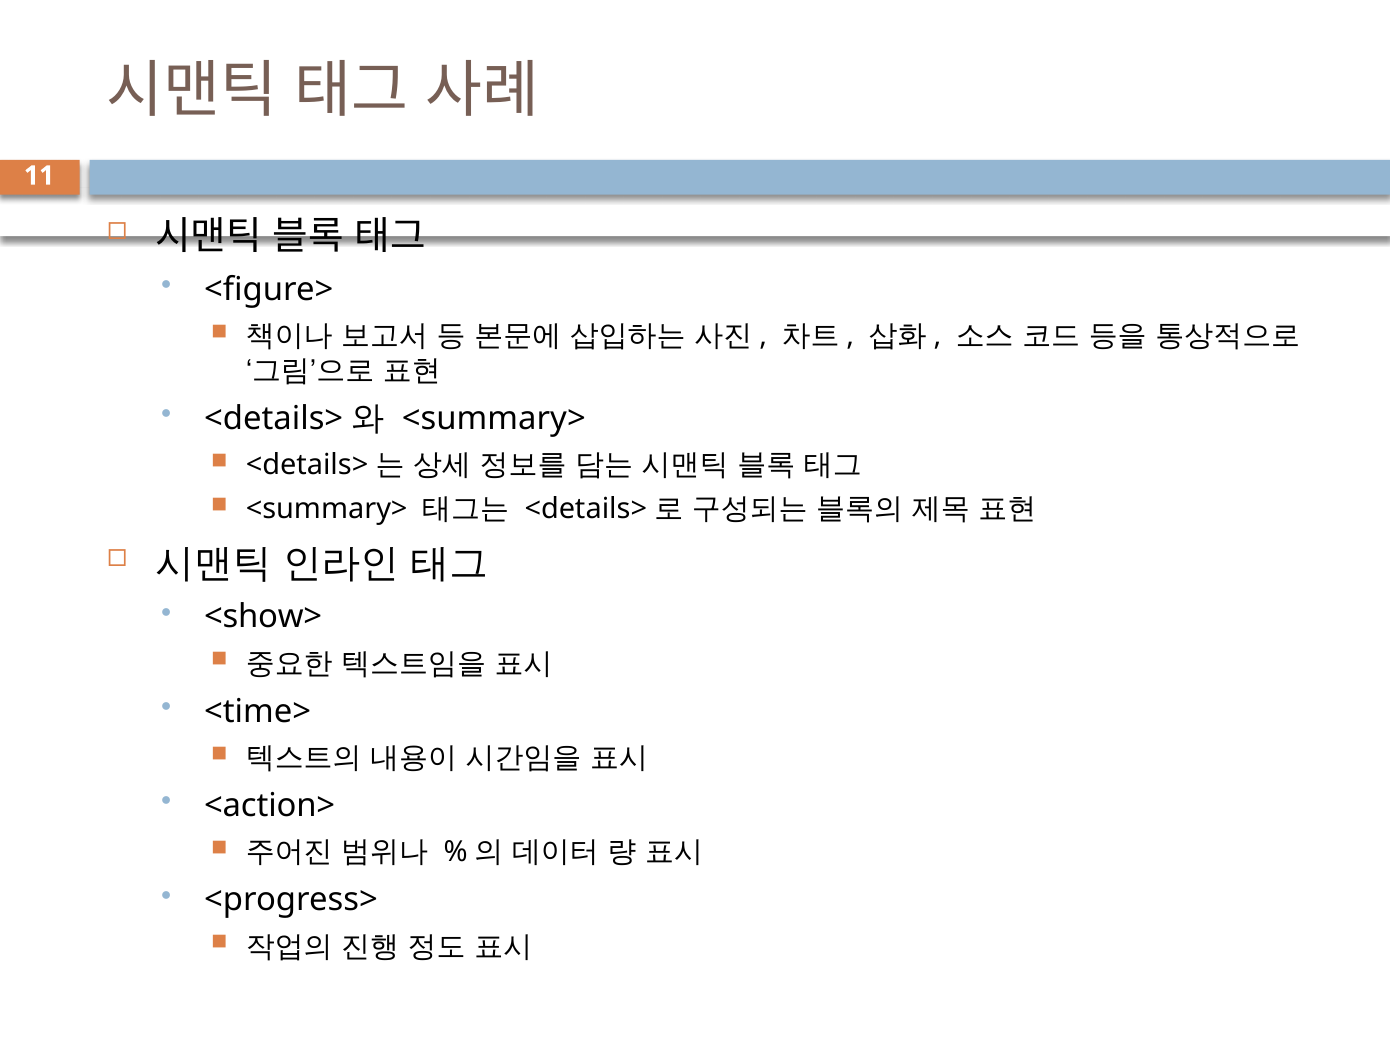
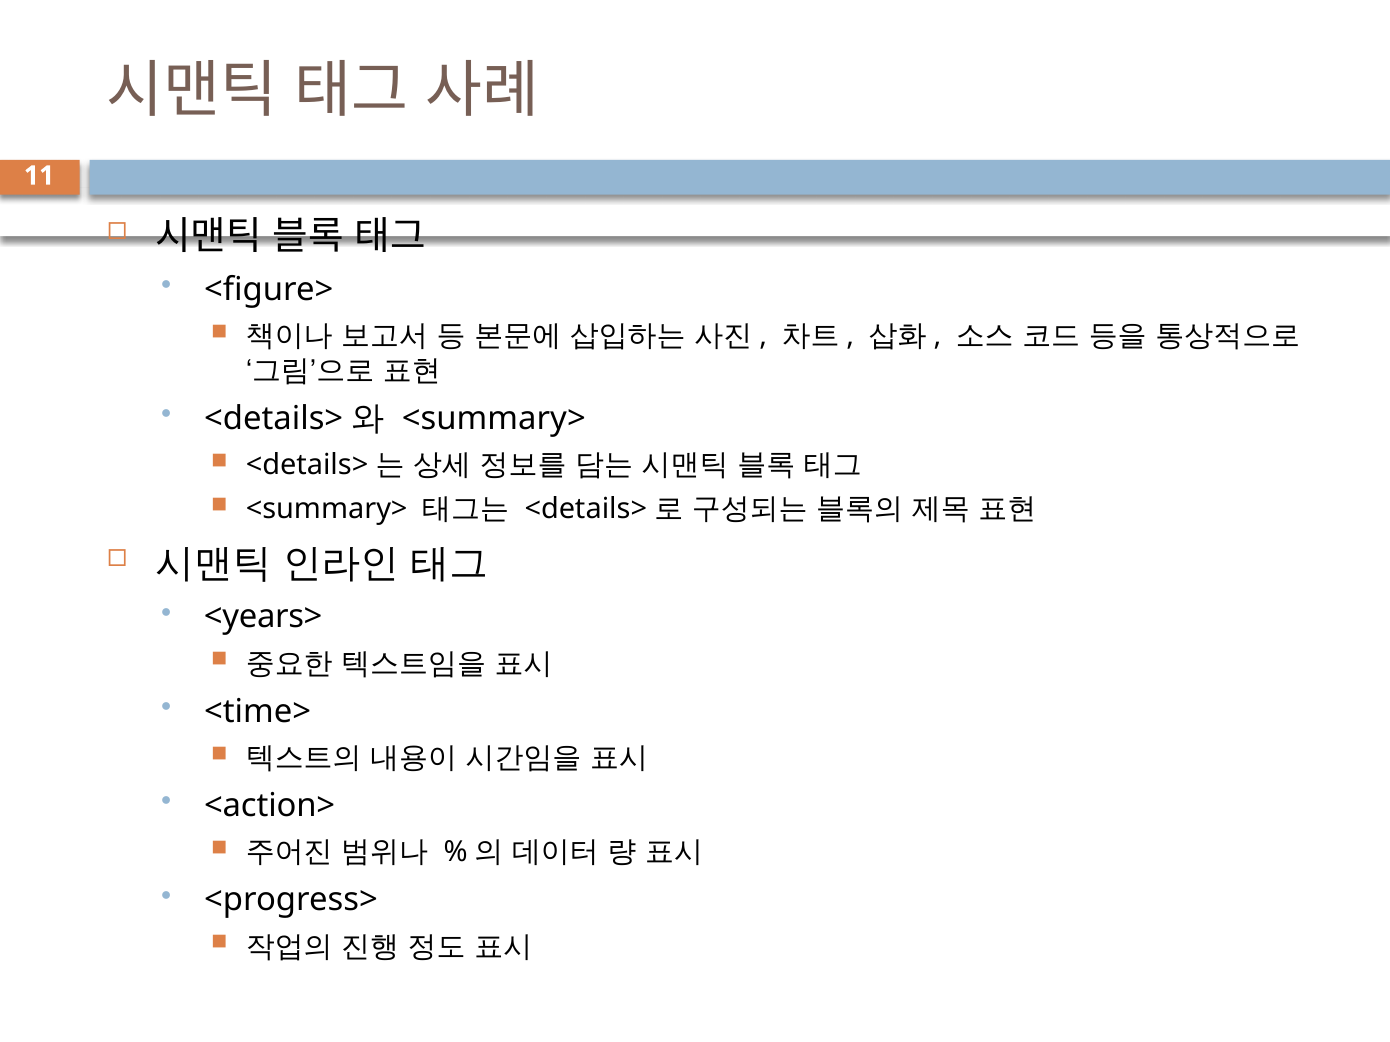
<show>: <show> -> <years> (263, 617)
